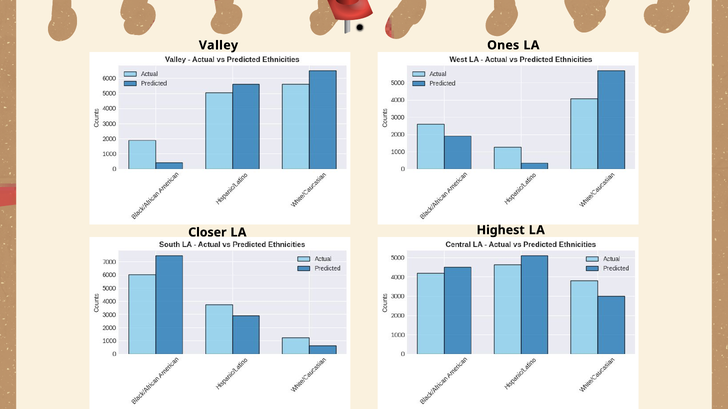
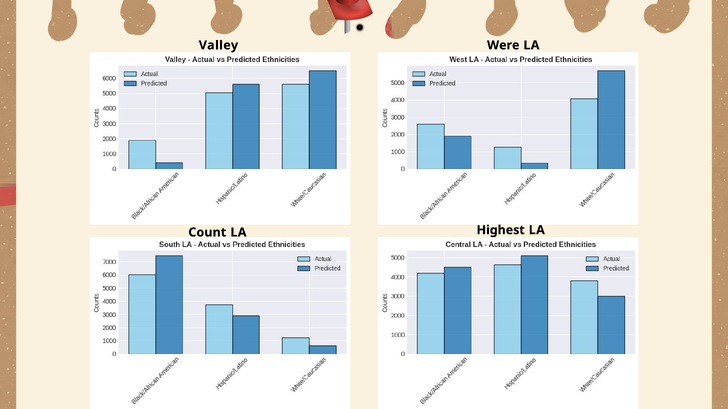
Ones: Ones -> Were (503, 45)
Closer: Closer -> Count (207, 233)
